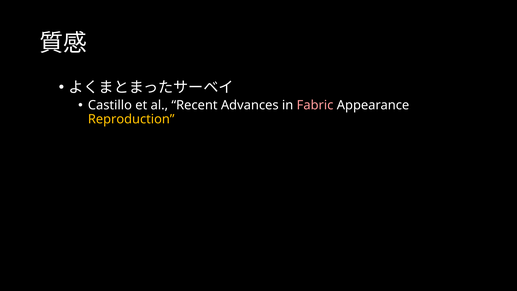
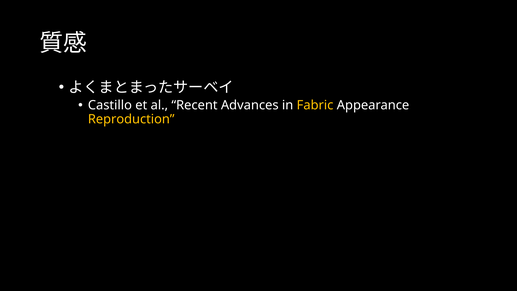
Fabric colour: pink -> yellow (315, 105)
